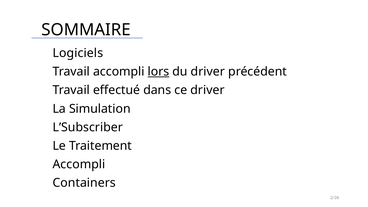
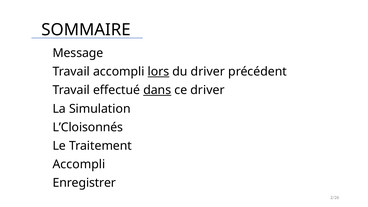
Logiciels: Logiciels -> Message (78, 53)
dans underline: none -> present (157, 90)
L’Subscriber: L’Subscriber -> L’Cloisonnés (88, 127)
Containers: Containers -> Enregistrer (84, 183)
